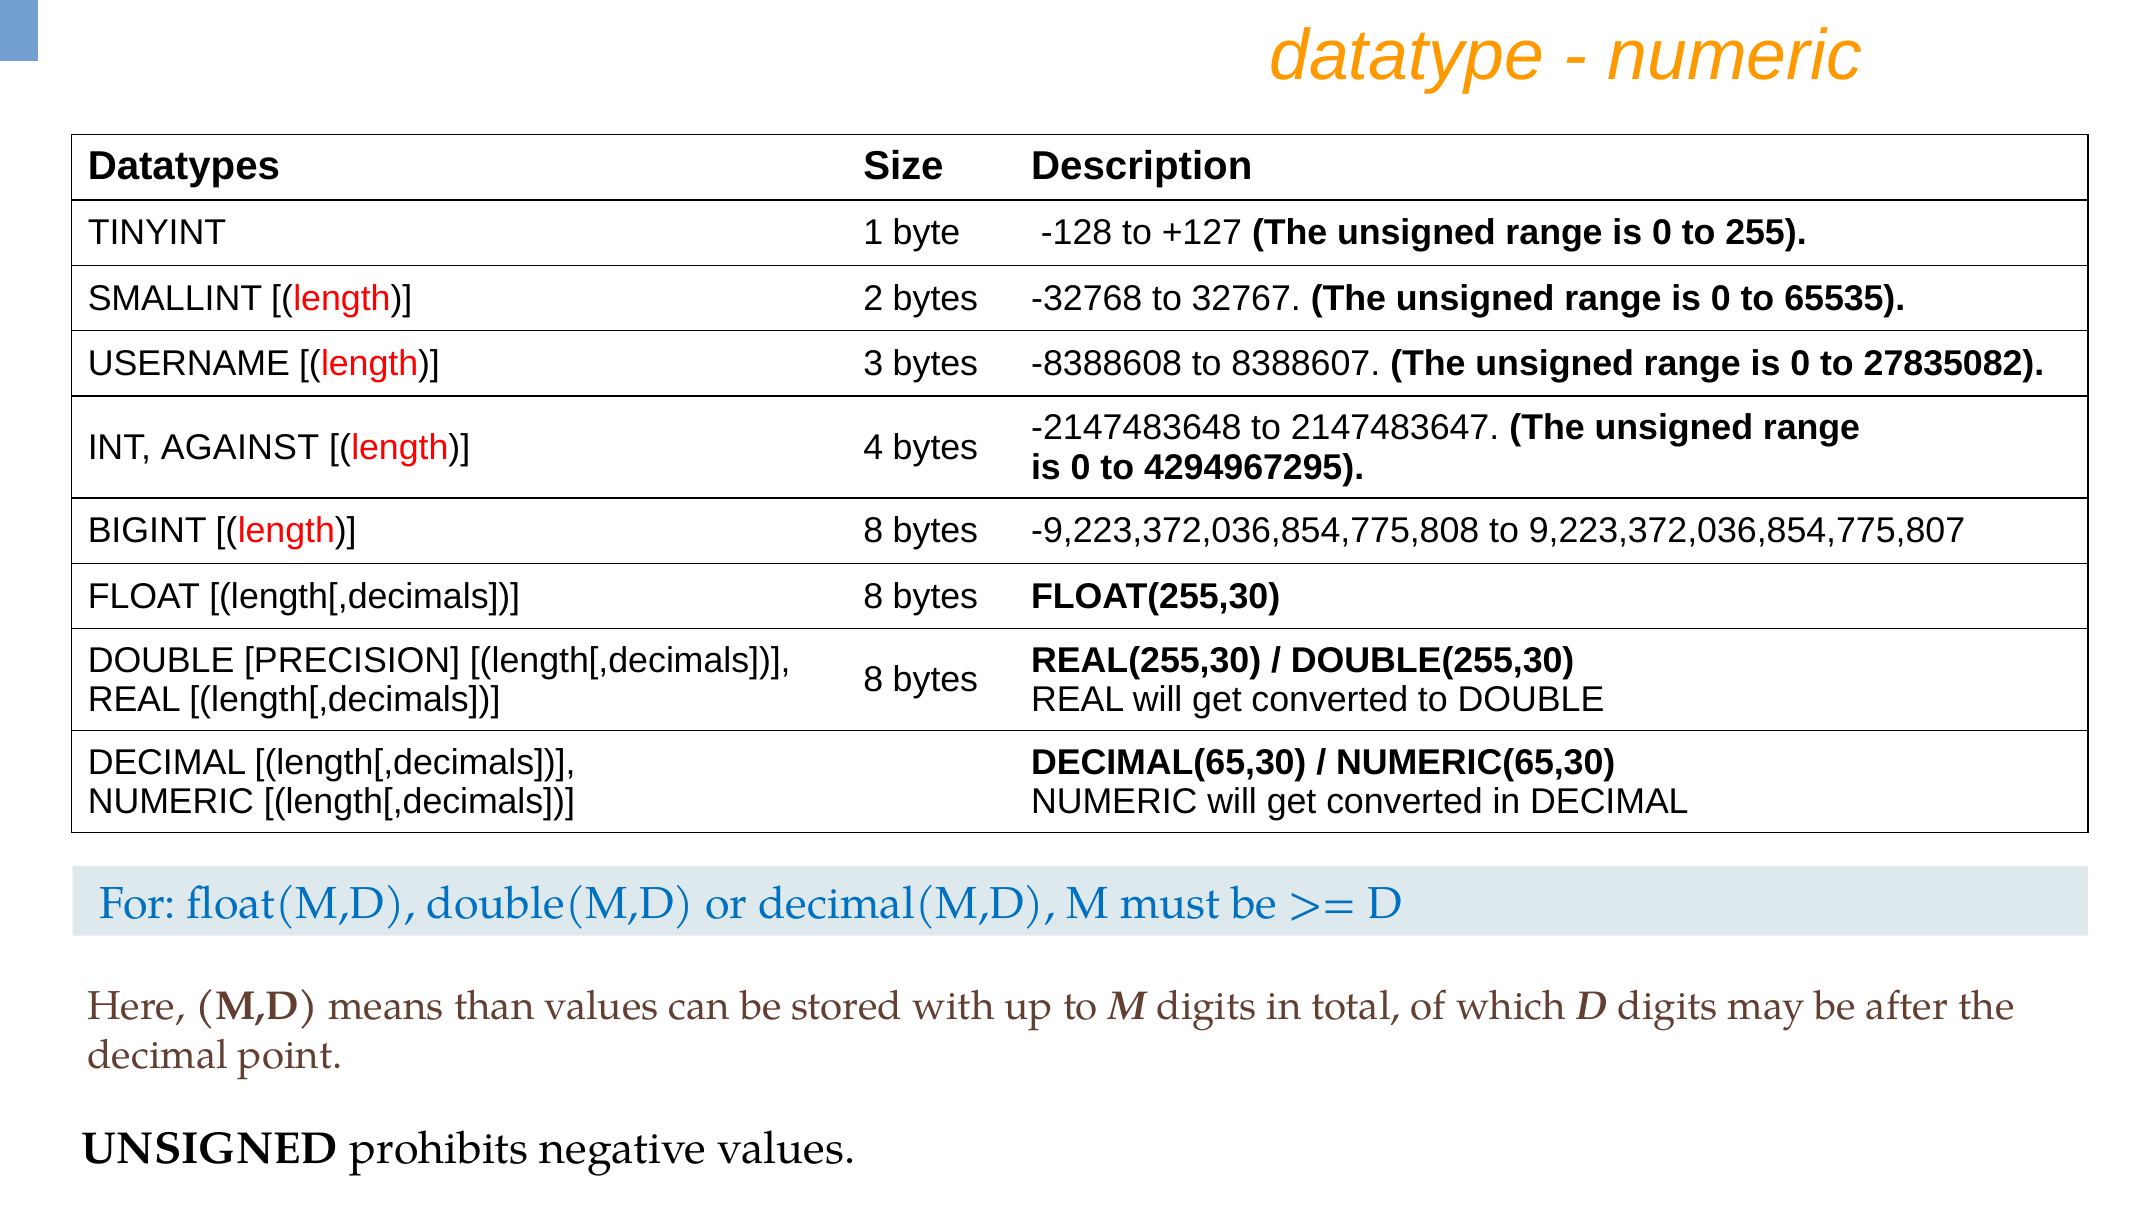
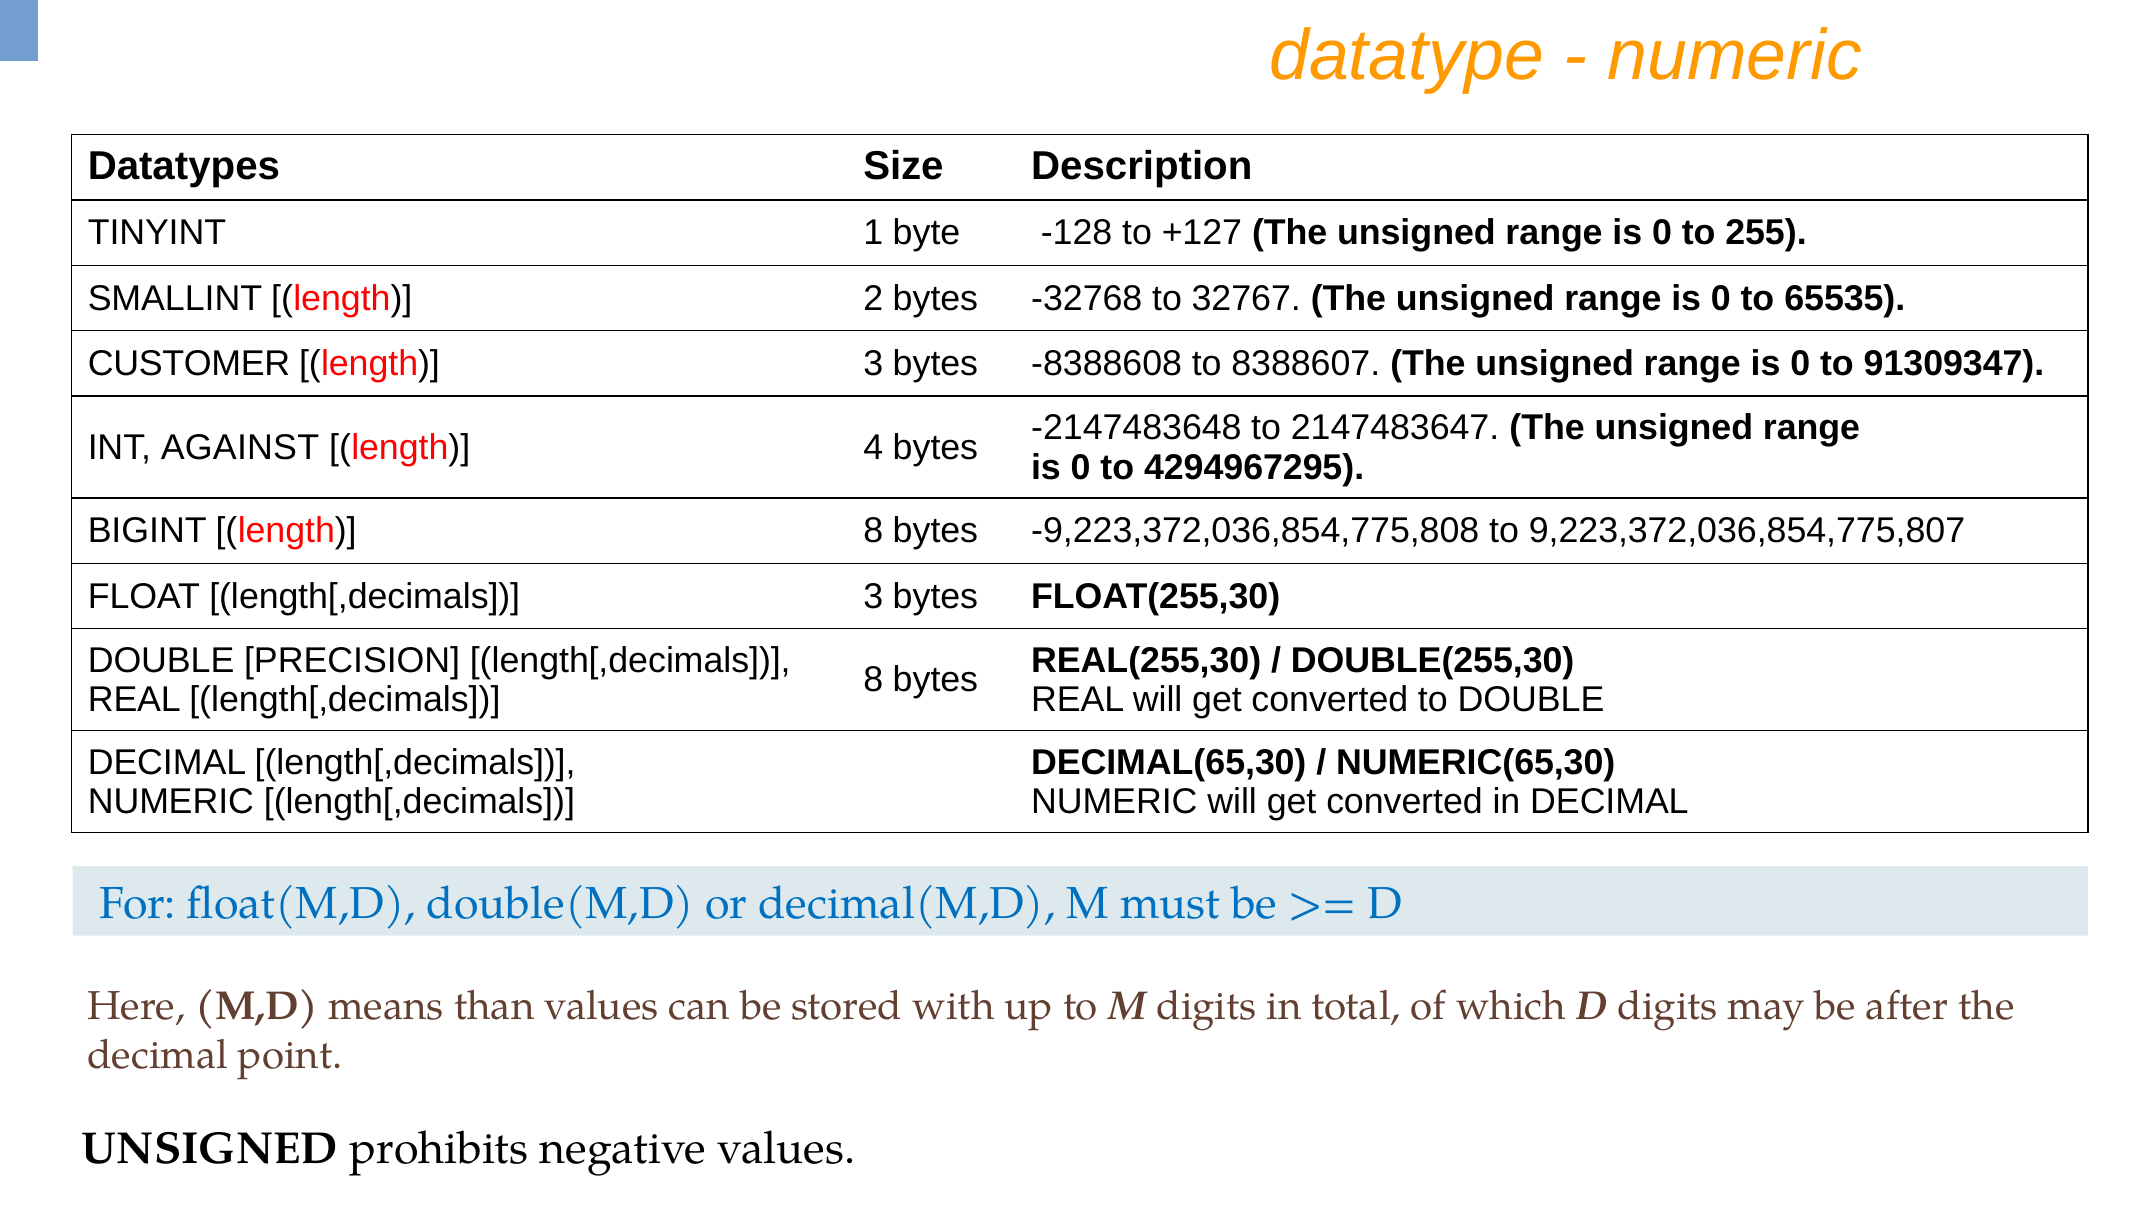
USERNAME: USERNAME -> CUSTOMER (189, 364)
27835082: 27835082 -> 91309347 (1954, 364)
FLOAT length[,decimals 8: 8 -> 3 (873, 596)
